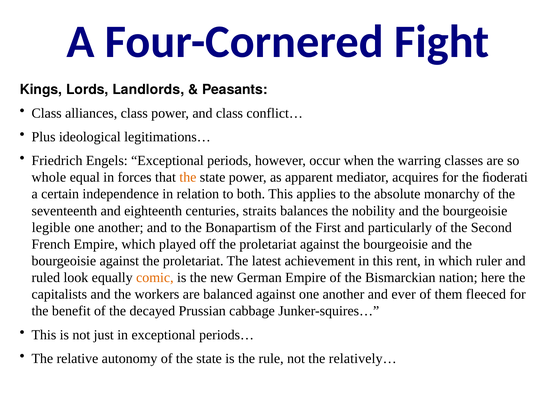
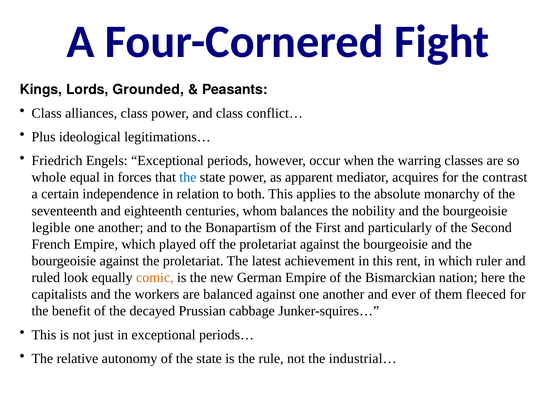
Landlords: Landlords -> Grounded (148, 89)
the colour: orange -> blue (188, 177)
ﬁoderati: ﬁoderati -> contrast (505, 177)
straits: straits -> whom (260, 211)
relatively…: relatively… -> industrial… (363, 358)
